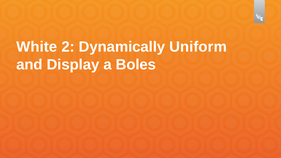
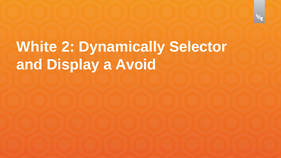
Uniform: Uniform -> Selector (198, 47)
Boles: Boles -> Avoid (136, 65)
